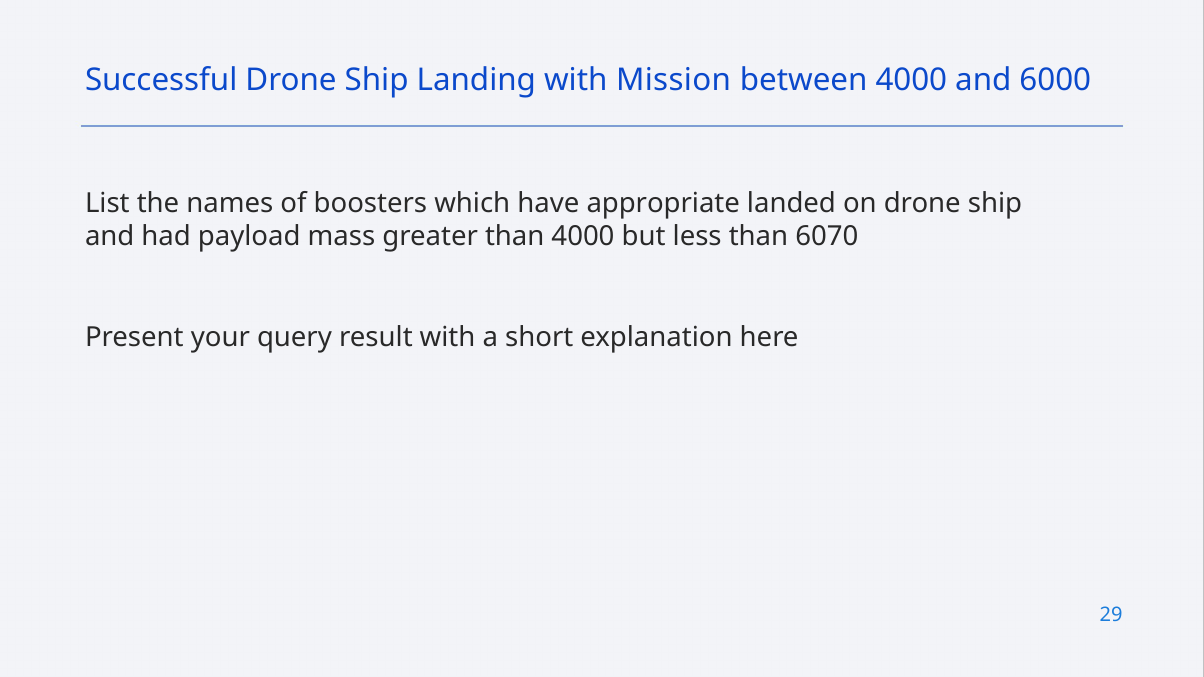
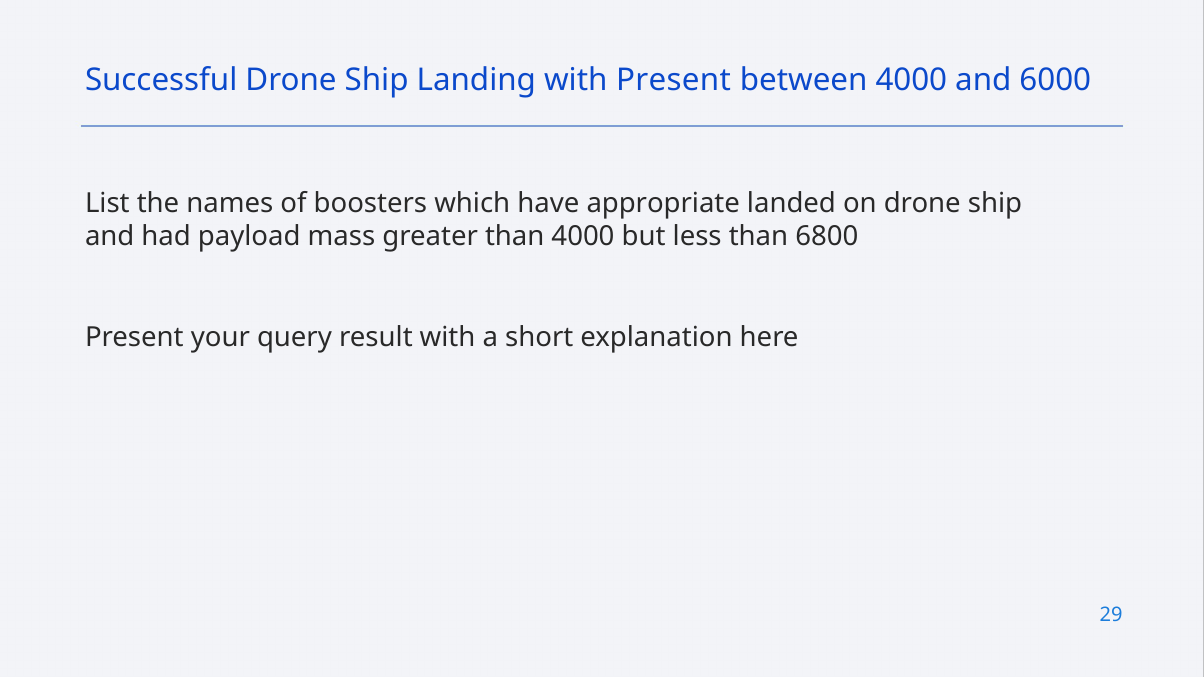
with Mission: Mission -> Present (674, 80)
6070: 6070 -> 6800 (827, 236)
